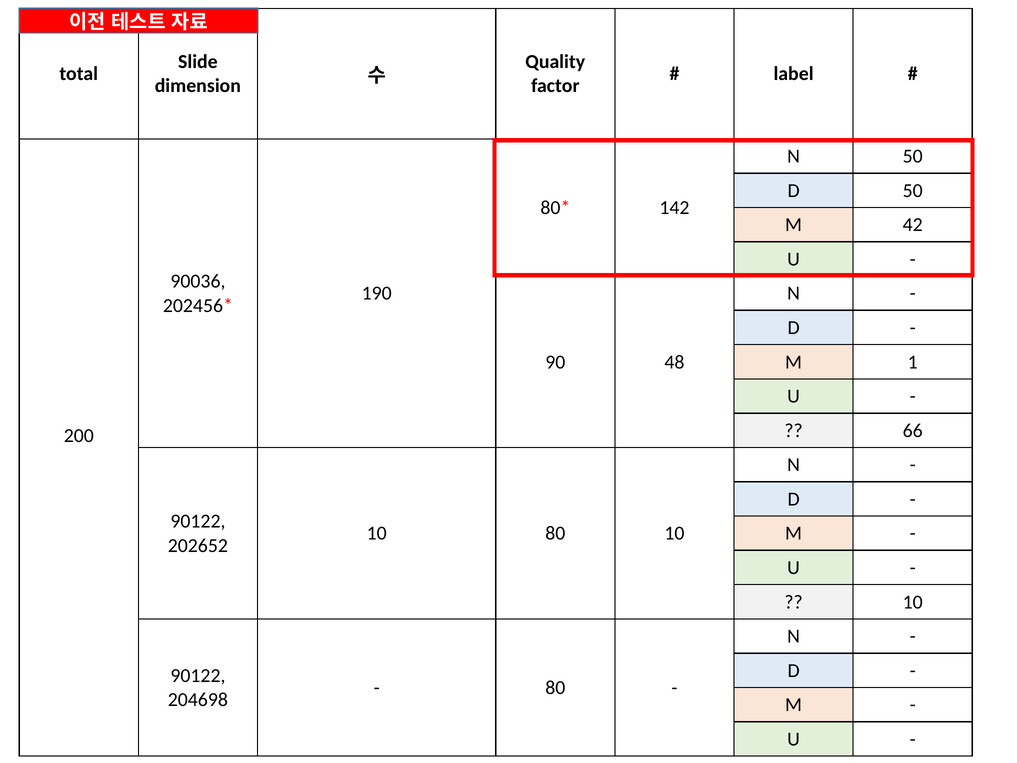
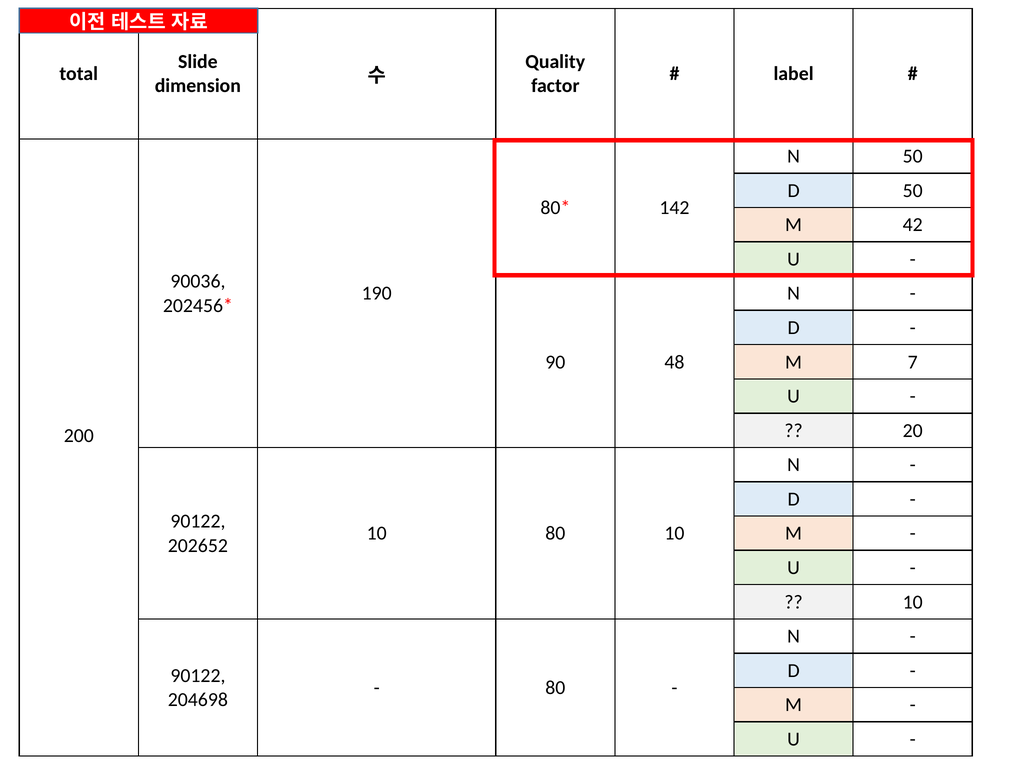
1: 1 -> 7 (913, 362)
66: 66 -> 20 (913, 430)
